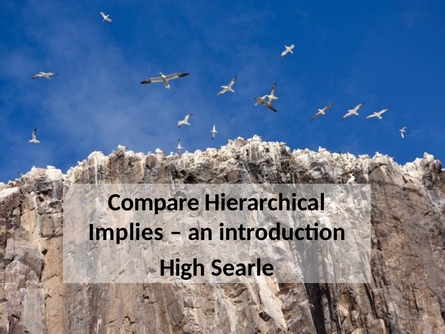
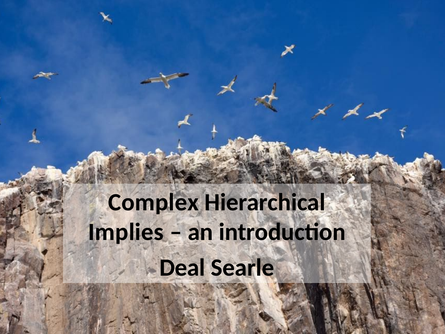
Compare: Compare -> Complex (153, 202)
High: High -> Deal (182, 267)
